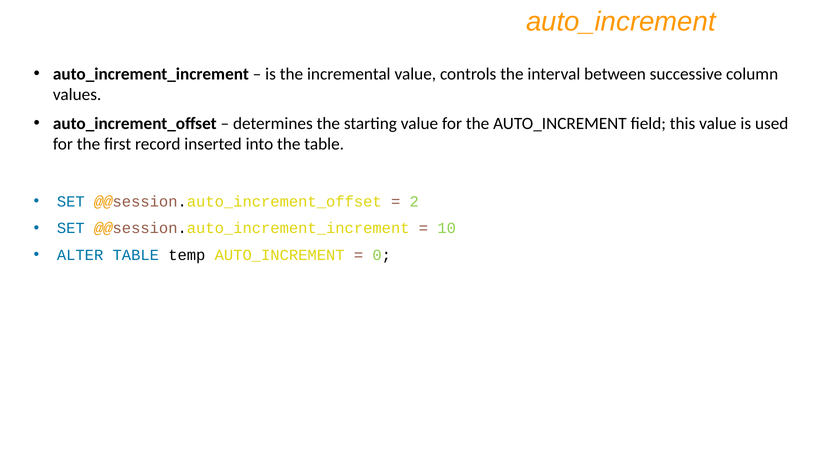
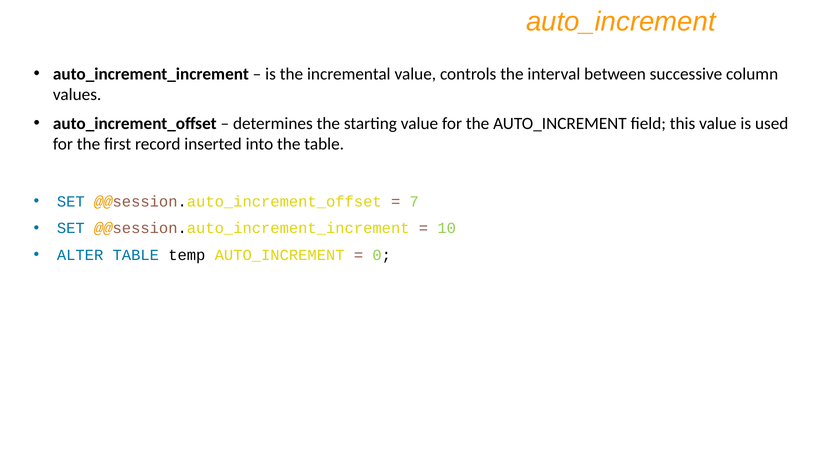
2: 2 -> 7 (414, 202)
